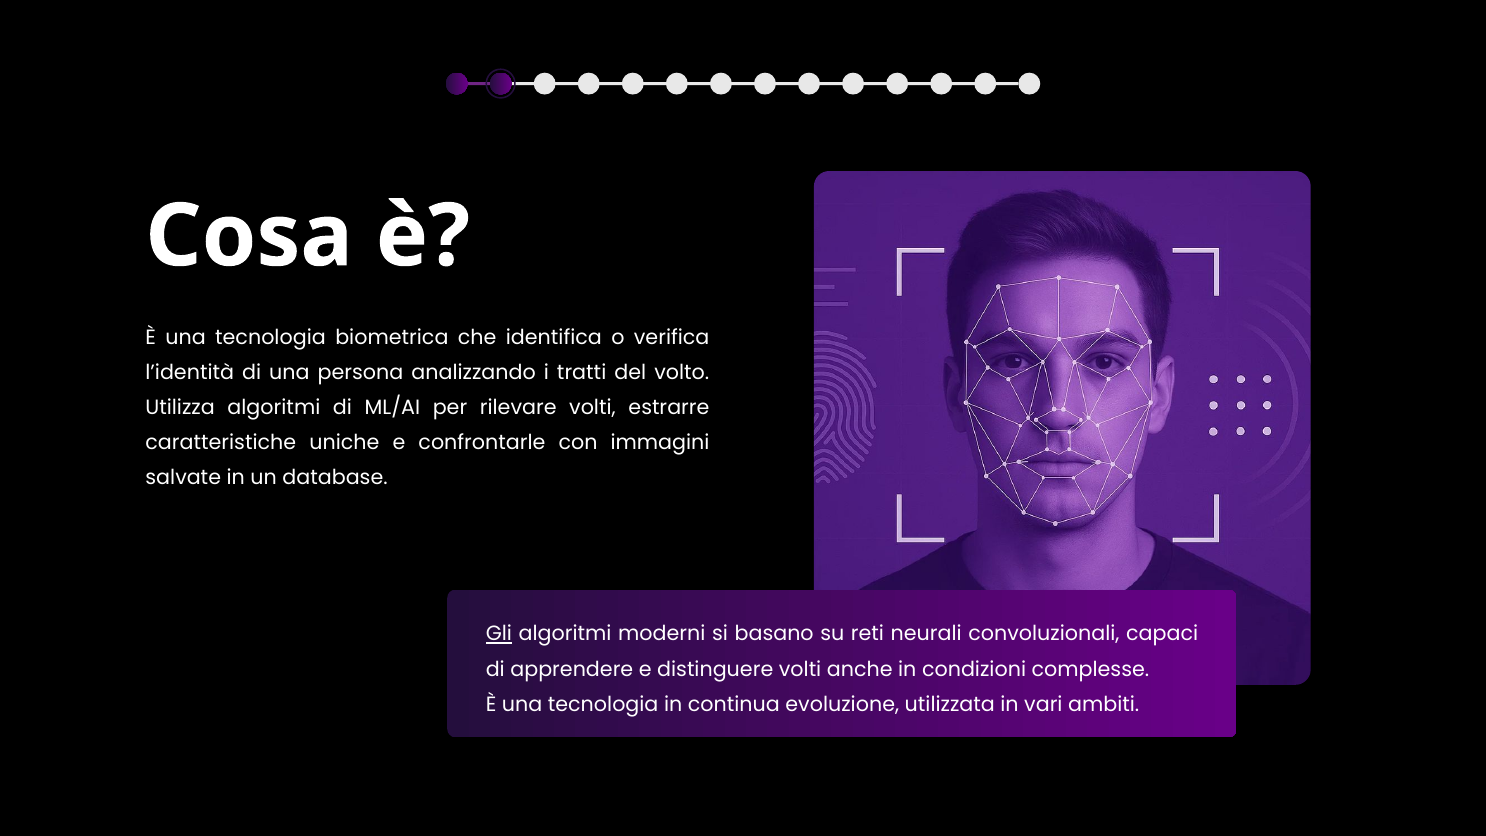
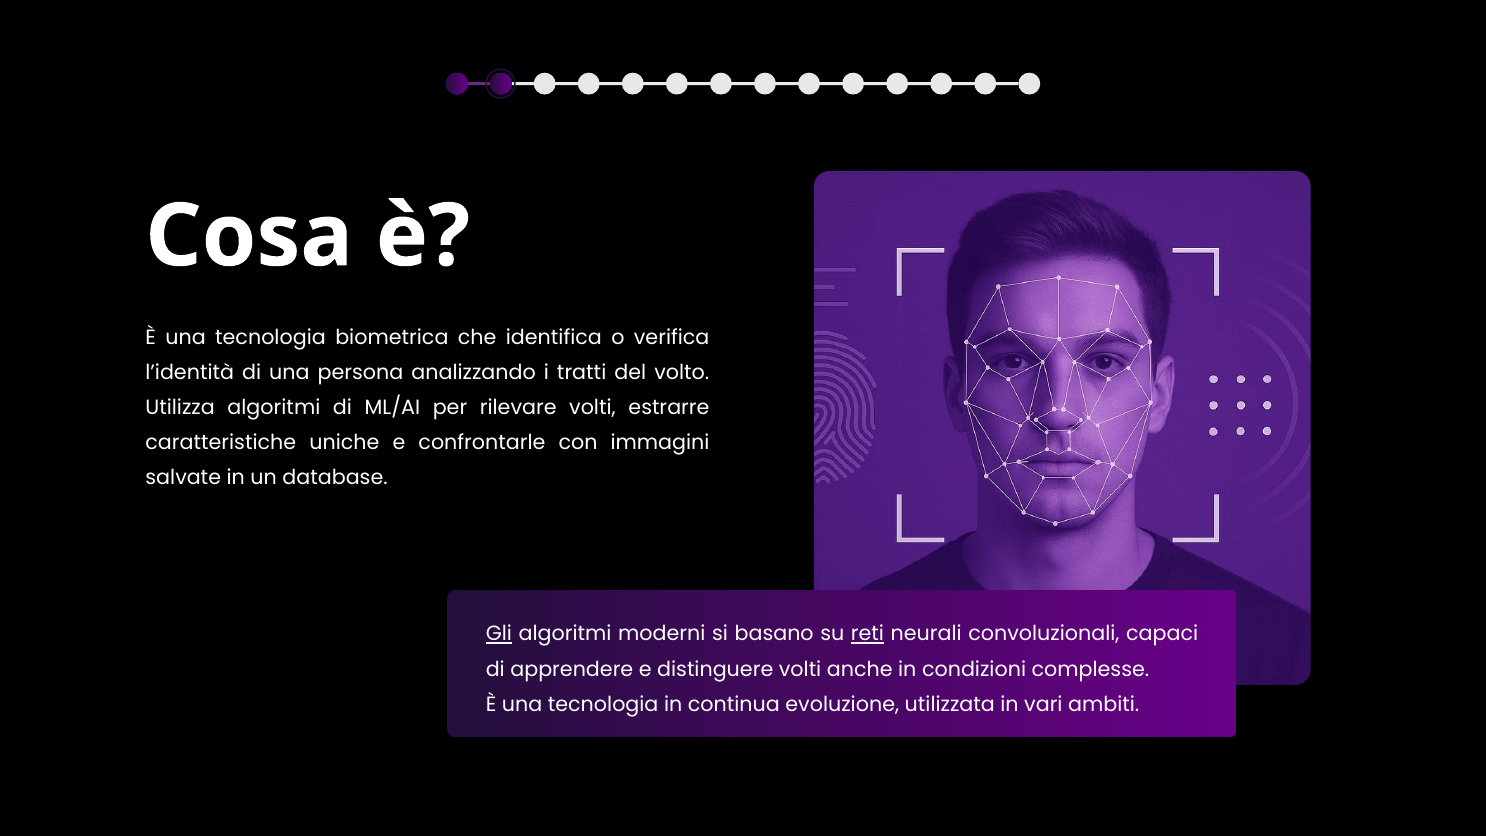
reti underline: none -> present (867, 634)
